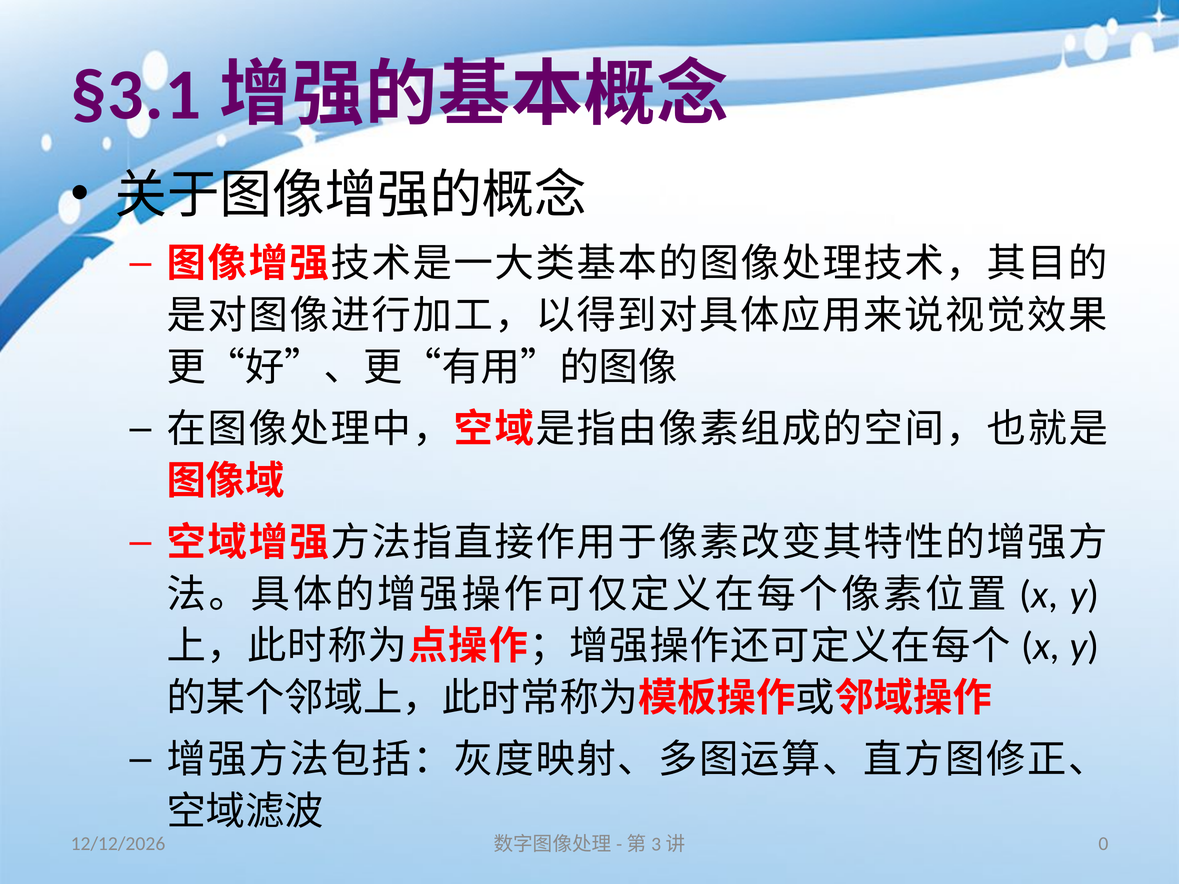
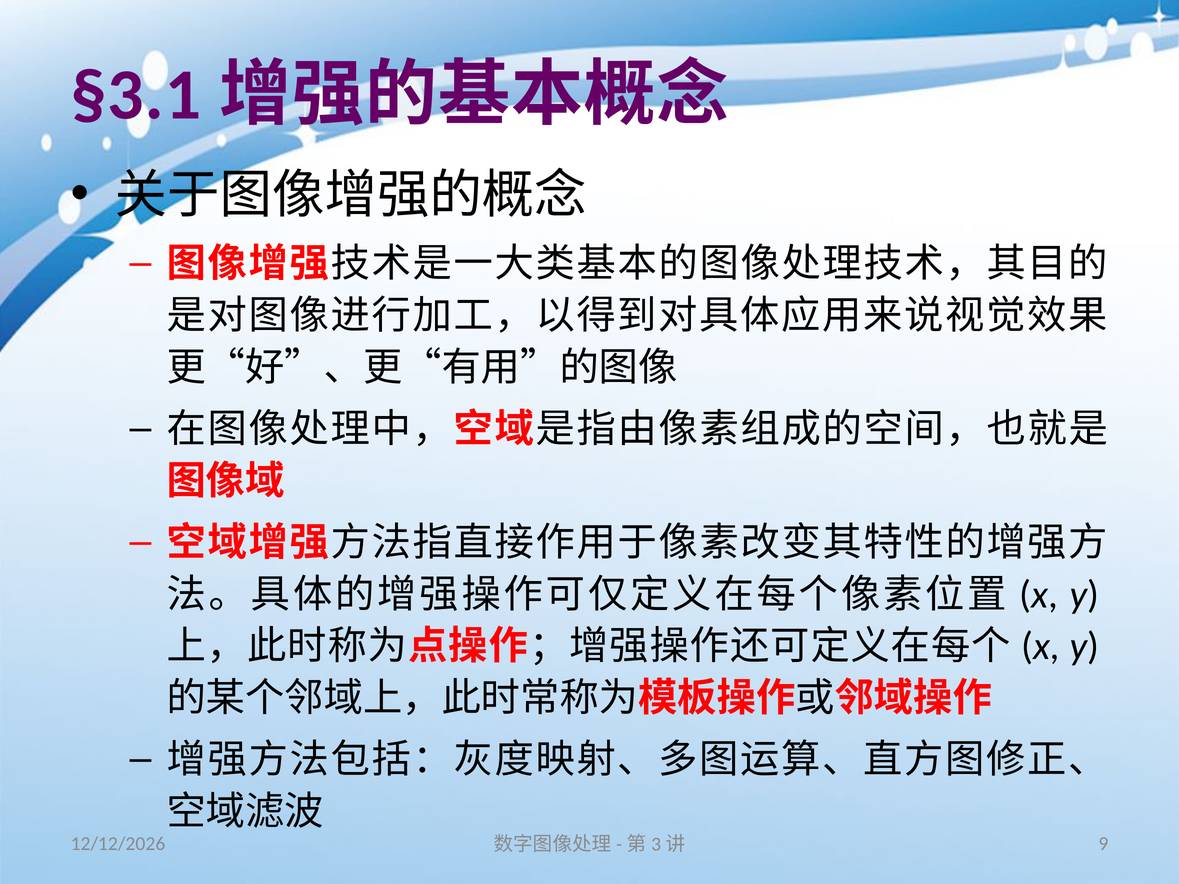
0: 0 -> 9 (1103, 844)
